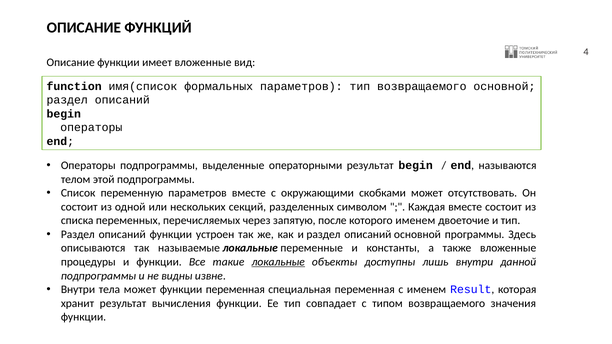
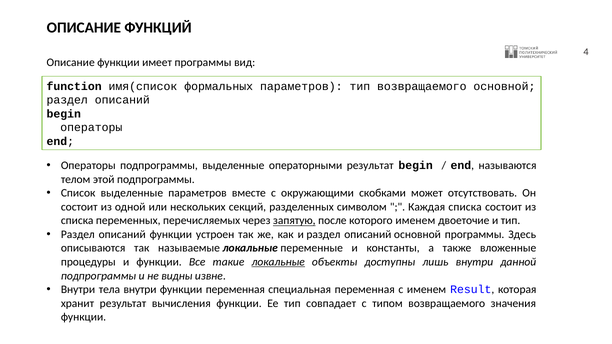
имеет вложенные: вложенные -> программы (203, 63)
Список переменную: переменную -> выделенные (132, 193)
Каждая вместе: вместе -> списка (465, 207)
запятую underline: none -> present (294, 221)
тела может: может -> внутри (140, 290)
